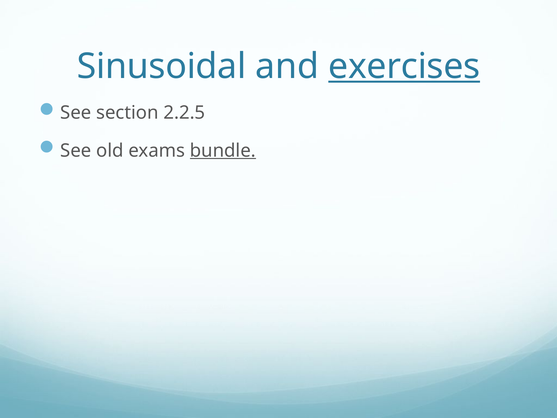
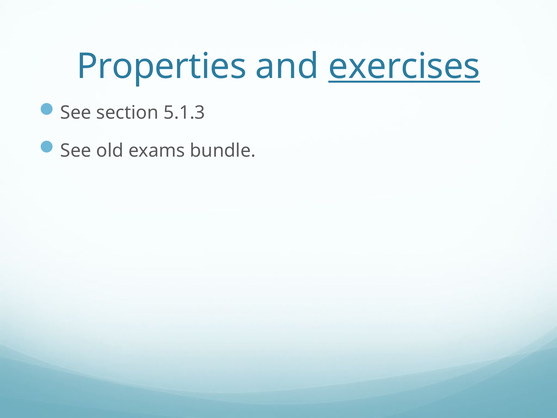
Sinusoidal: Sinusoidal -> Properties (162, 66)
2.2.5: 2.2.5 -> 5.1.3 (184, 113)
bundle underline: present -> none (223, 150)
